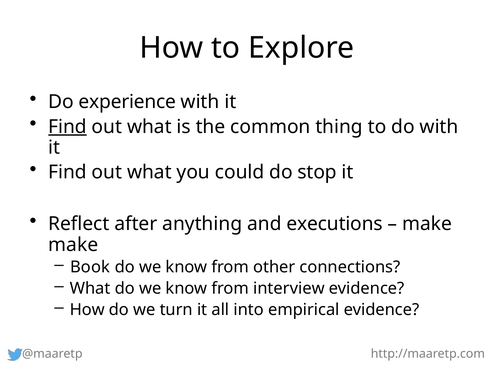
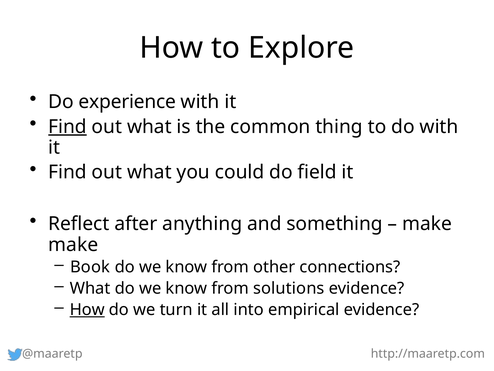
stop: stop -> field (317, 172)
executions: executions -> something (335, 224)
interview: interview -> solutions (289, 288)
How underline: none -> present (87, 309)
